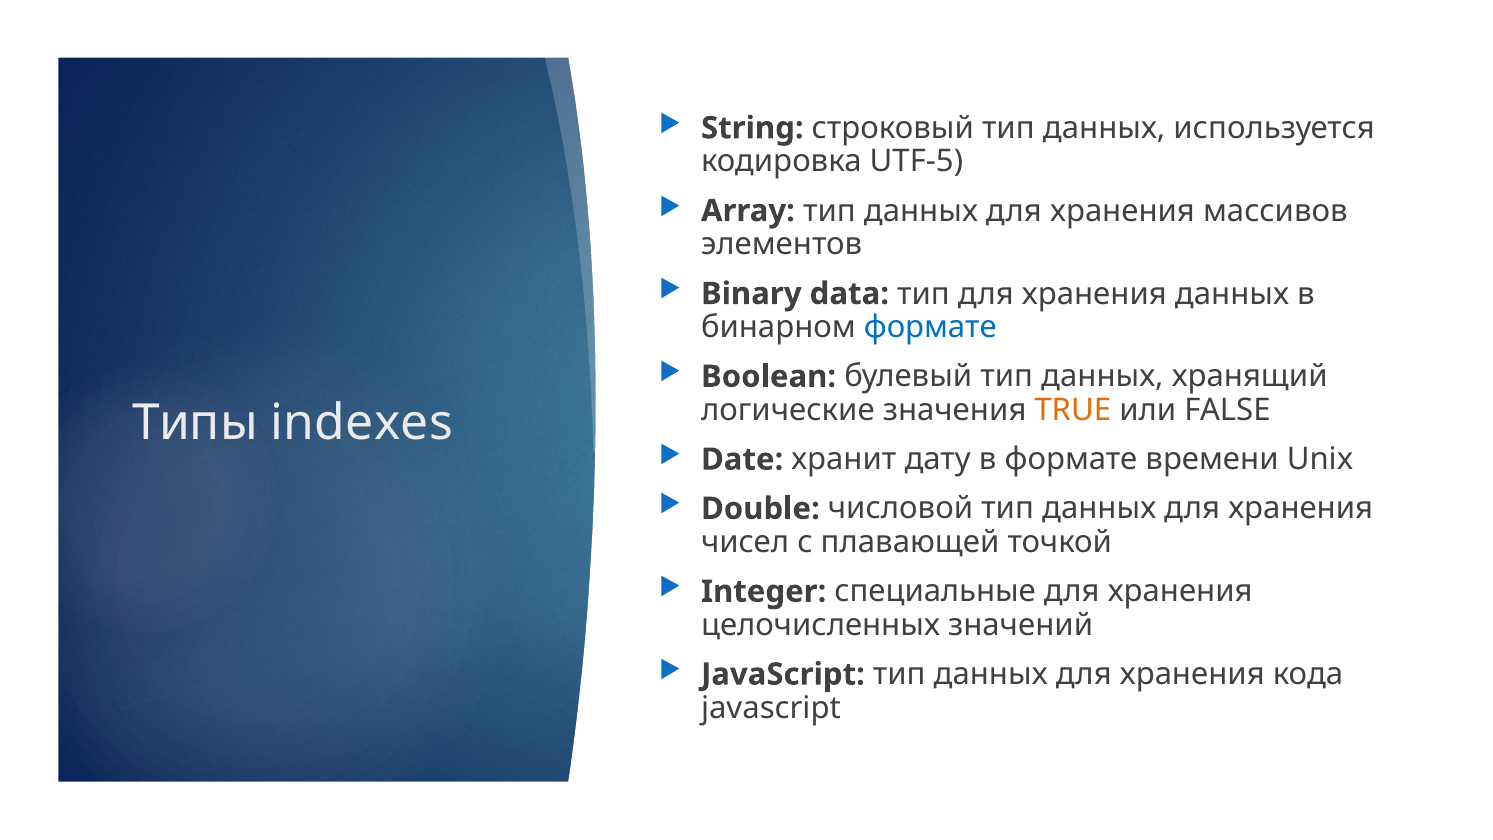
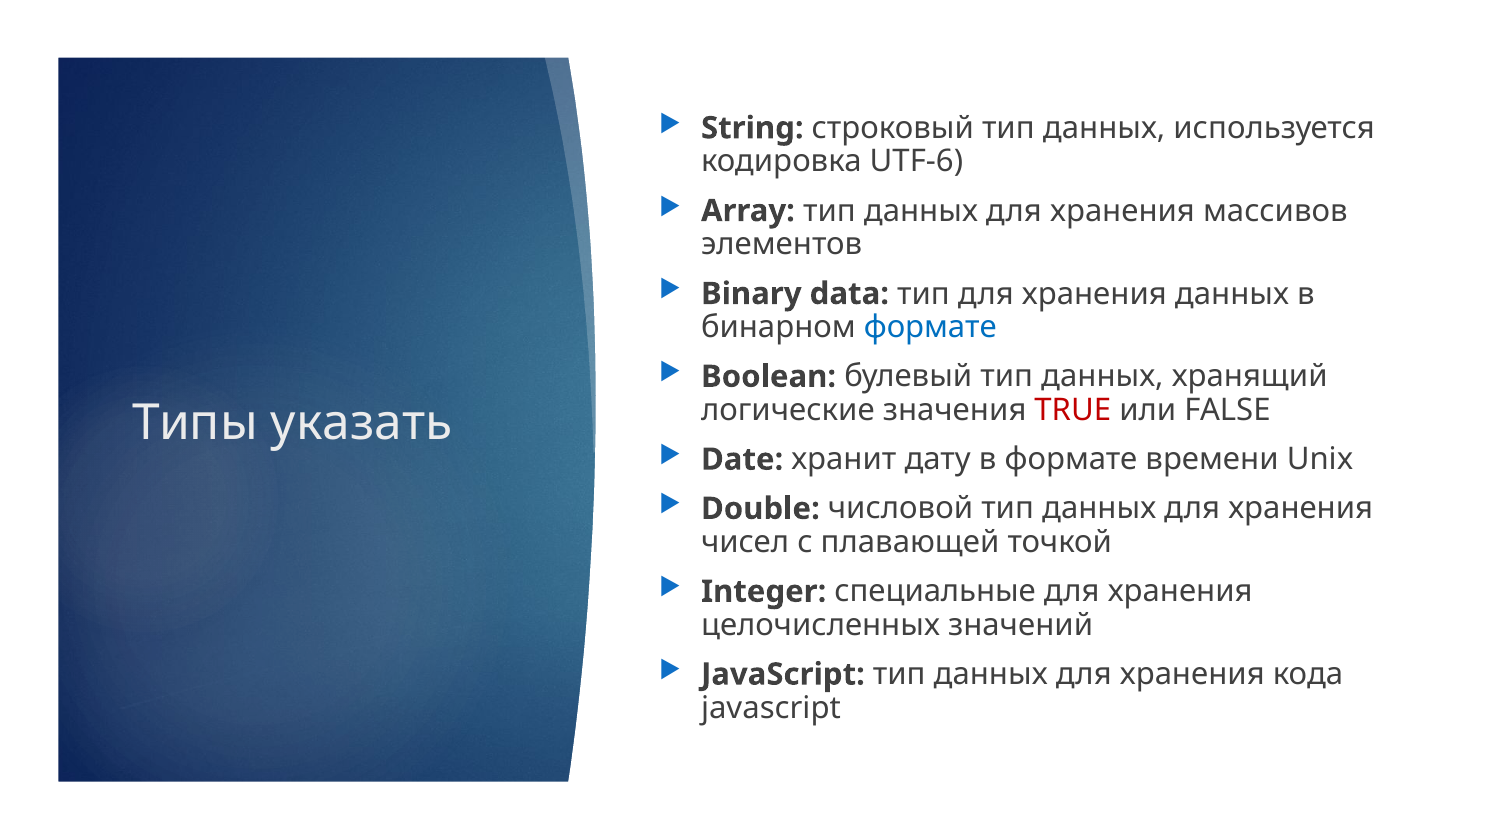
UTF-5: UTF-5 -> UTF-6 (916, 162)
TRUE colour: orange -> red (1073, 410)
indexes: indexes -> указать (362, 423)
